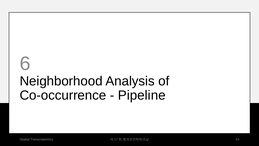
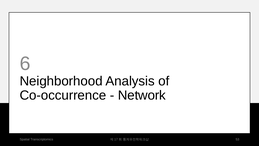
Pipeline: Pipeline -> Network (142, 95)
